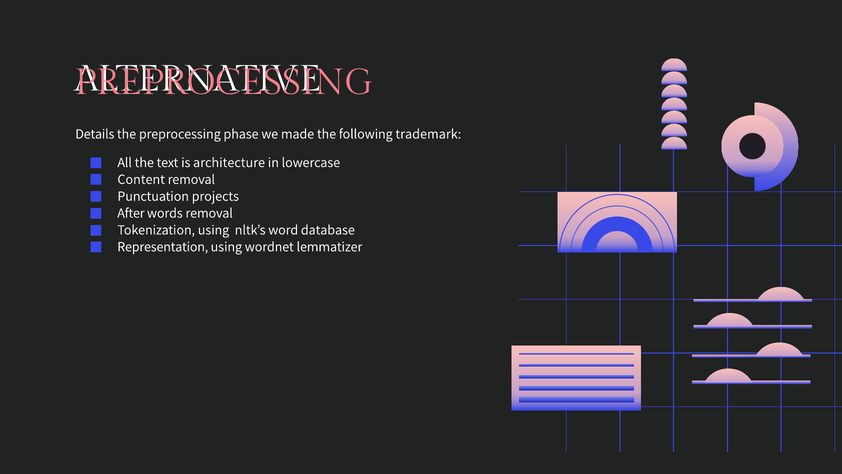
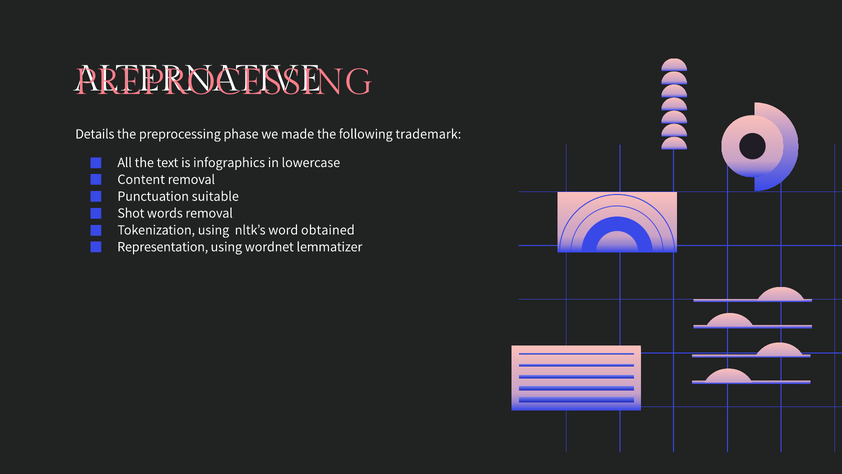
architecture: architecture -> infographics (229, 162)
projects: projects -> suitable (215, 196)
After: After -> Shot (131, 213)
database: database -> obtained (328, 230)
